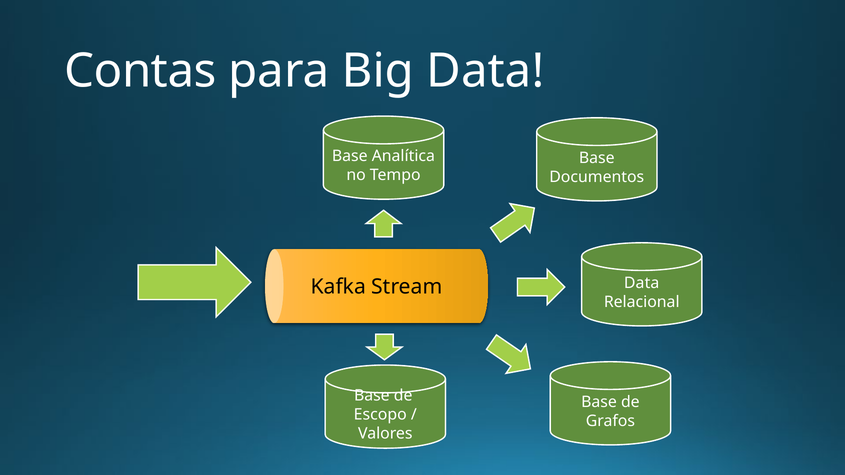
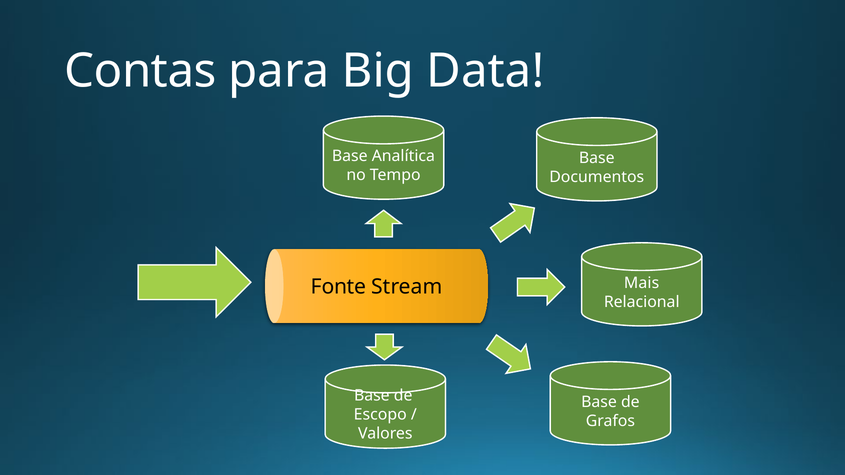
Kafka: Kafka -> Fonte (339, 287)
Stream Data: Data -> Mais (642, 283)
